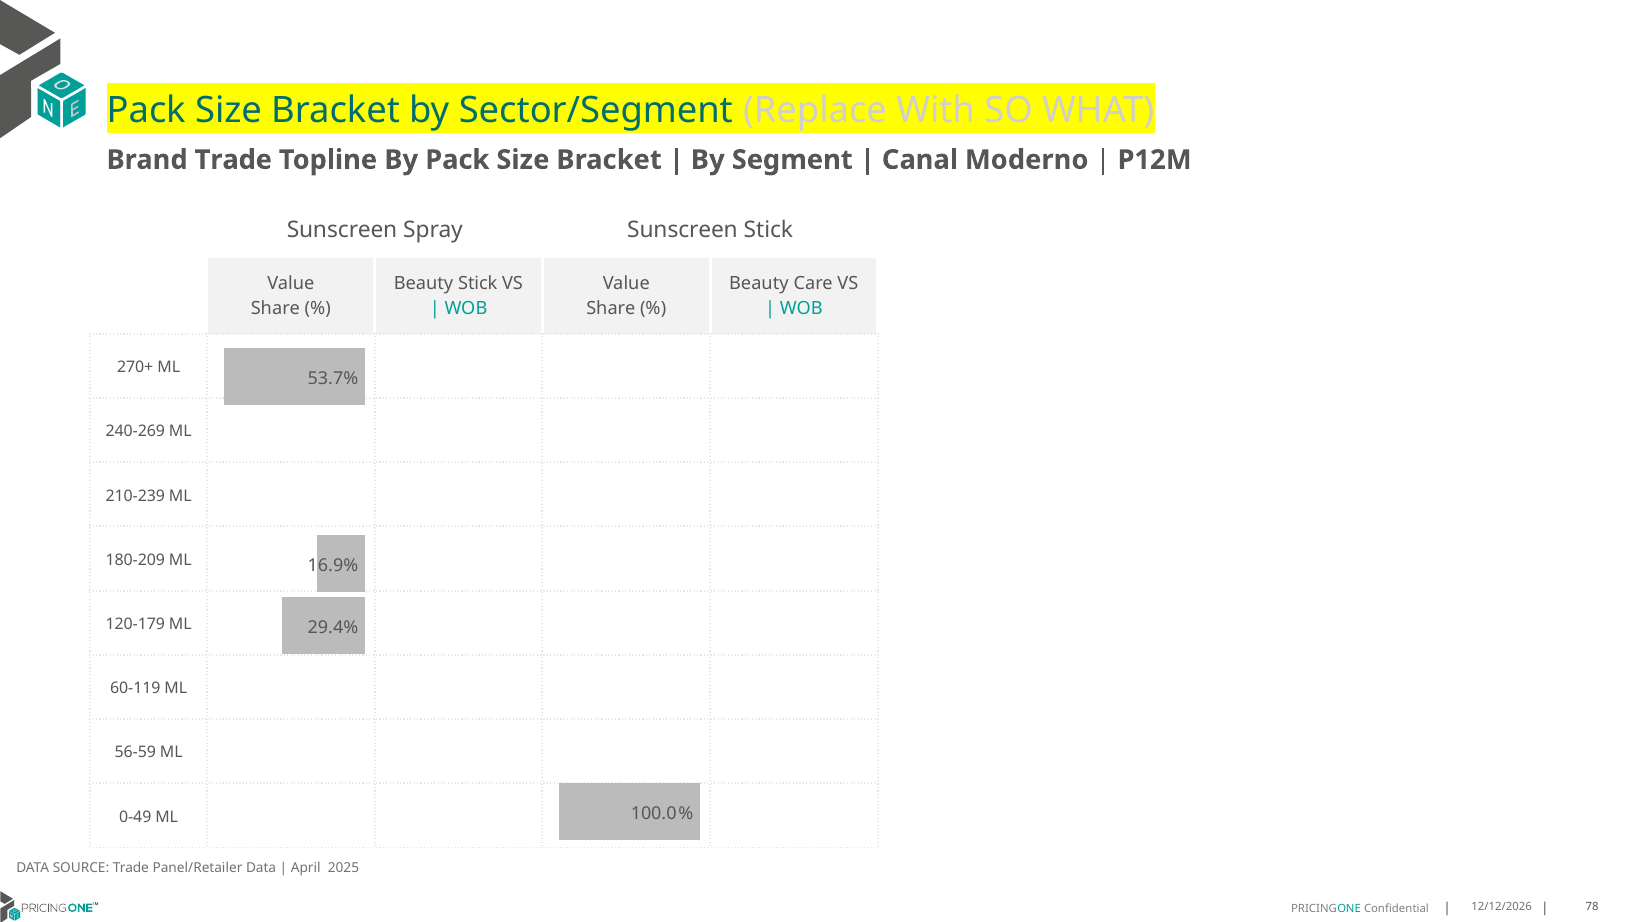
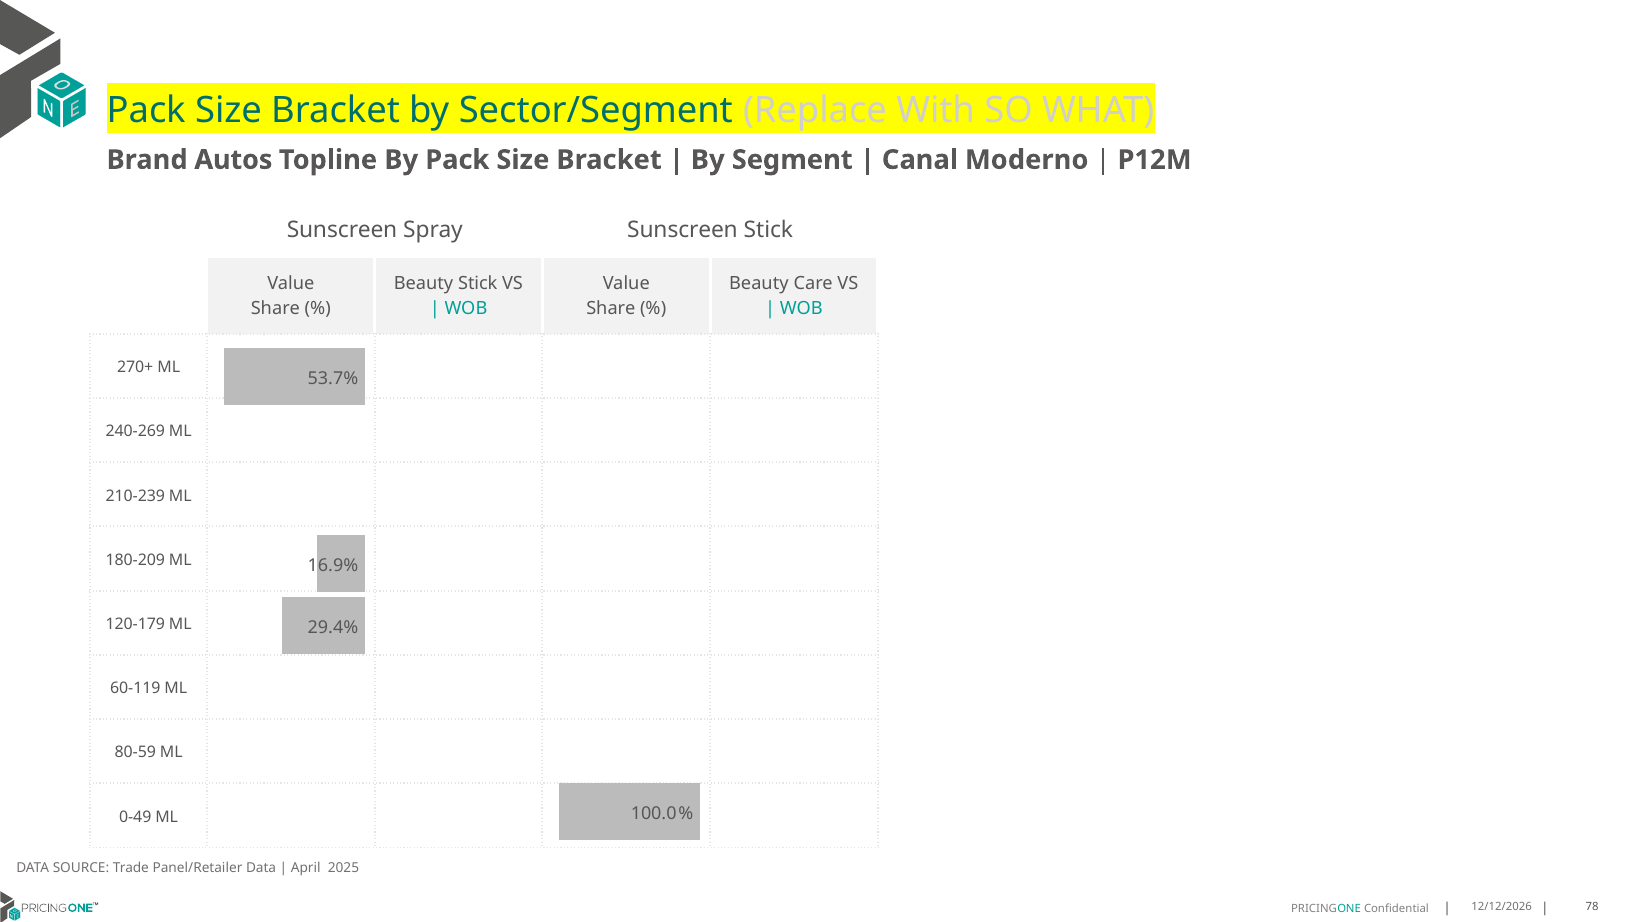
Brand Trade: Trade -> Autos (233, 160)
56-59: 56-59 -> 80-59 (135, 753)
